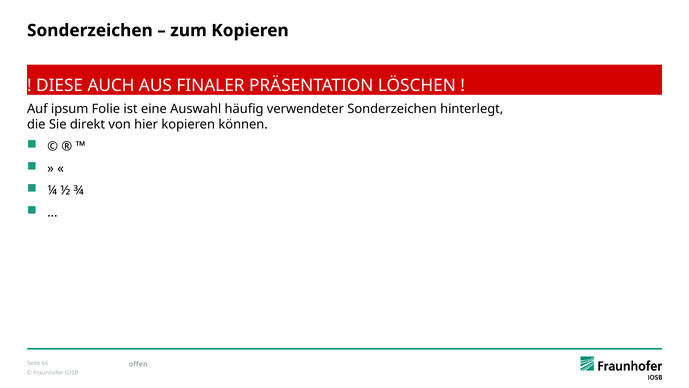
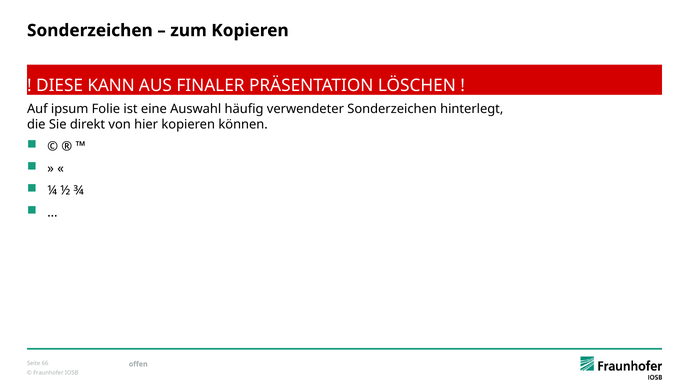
AUCH: AUCH -> KANN (111, 86)
